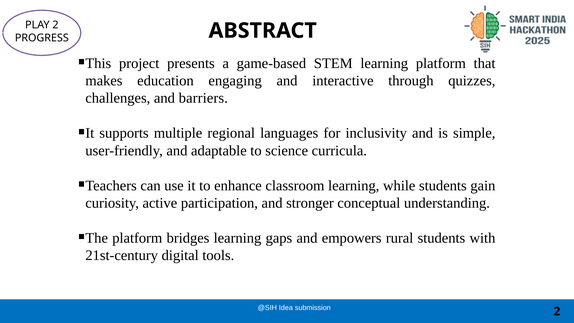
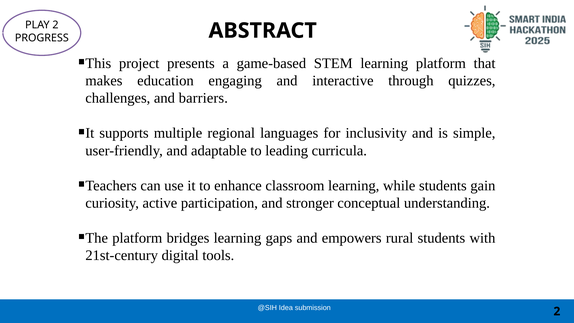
science: science -> leading (287, 151)
